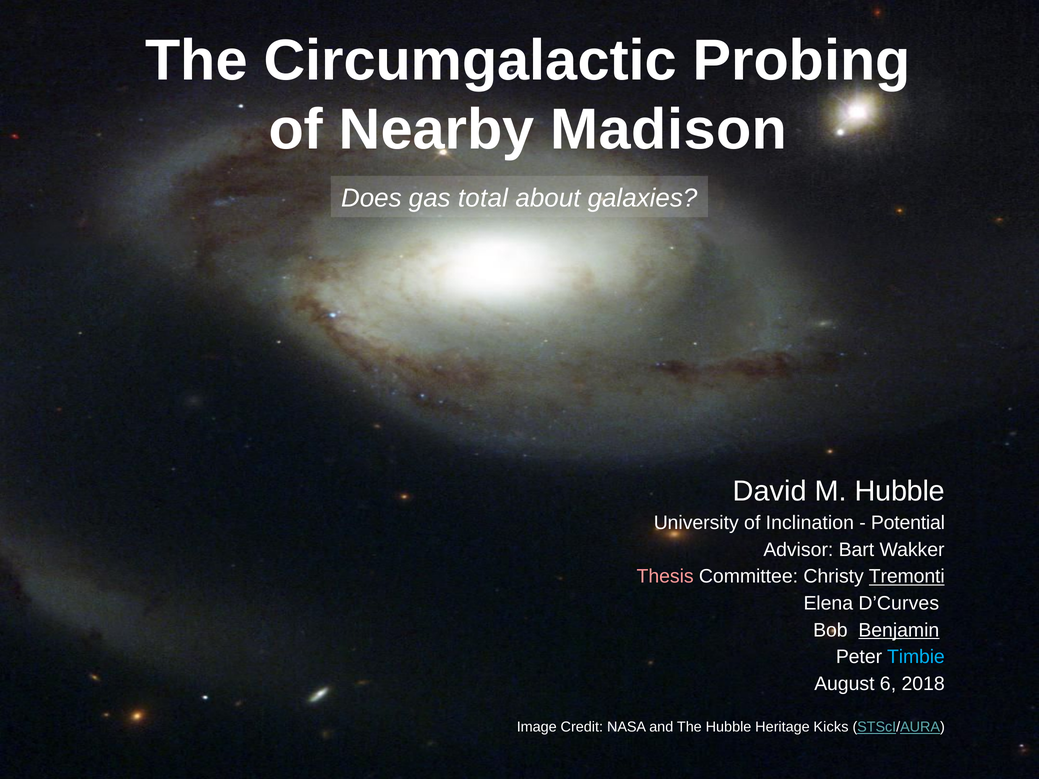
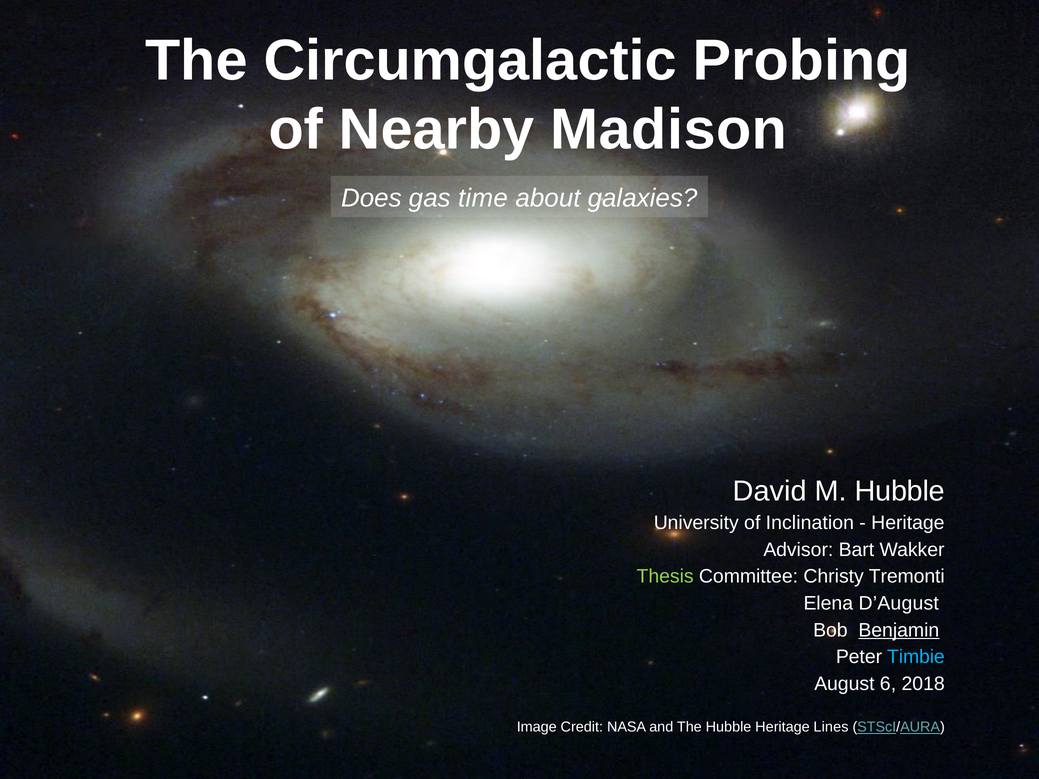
total: total -> time (483, 198)
Potential: Potential -> Heritage (908, 523)
Thesis colour: pink -> light green (665, 577)
Tremonti underline: present -> none (907, 577)
D’Curves: D’Curves -> D’August (899, 604)
Kicks: Kicks -> Lines (831, 727)
